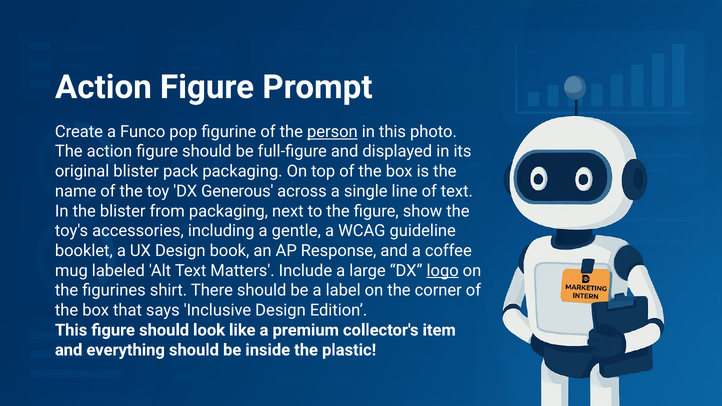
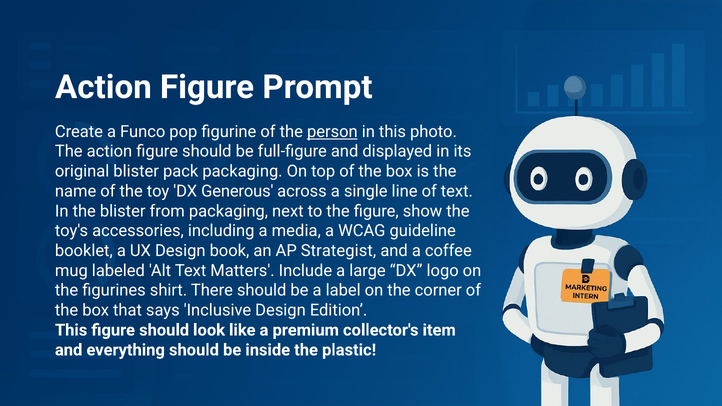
gentle: gentle -> media (296, 231)
Response: Response -> Strategist (339, 251)
logo underline: present -> none (443, 271)
